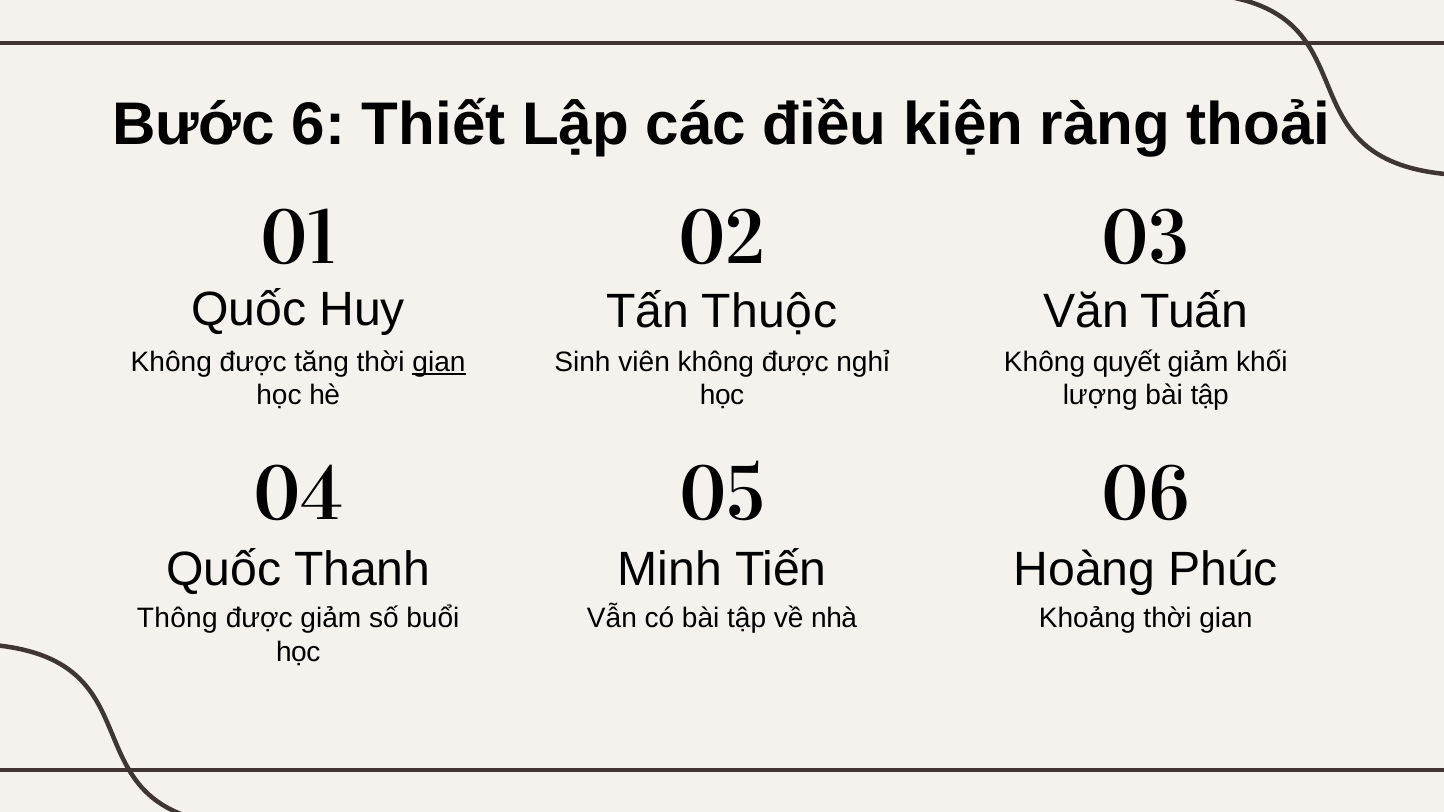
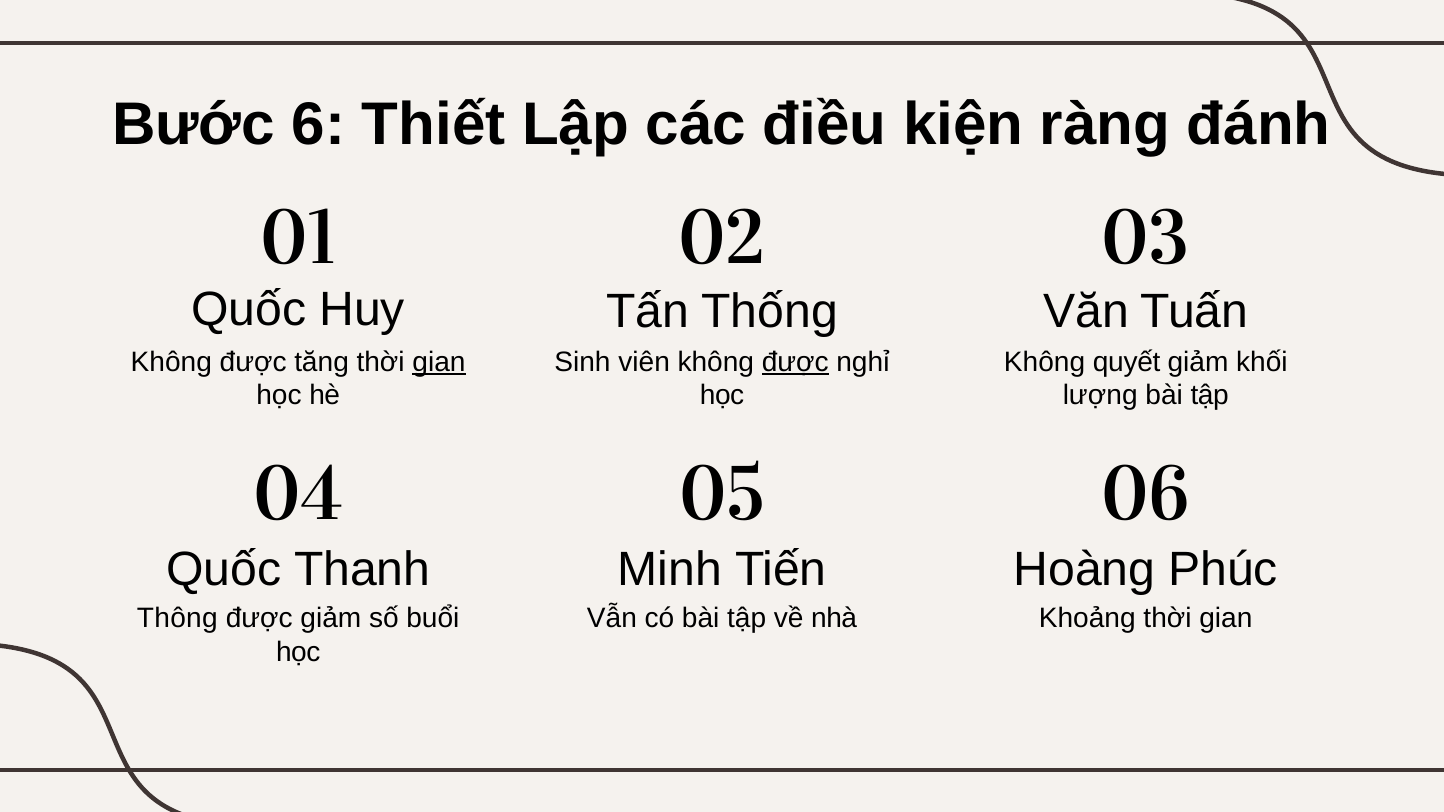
thoải: thoải -> đánh (1259, 125)
Thuộc: Thuộc -> Thống (770, 312)
được underline: none -> present (795, 362)
